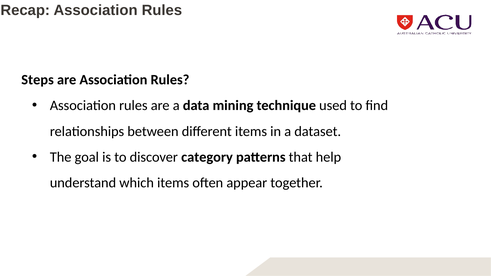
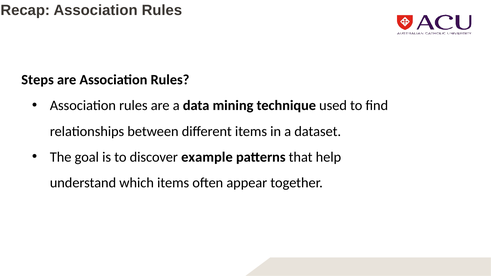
category: category -> example (207, 157)
